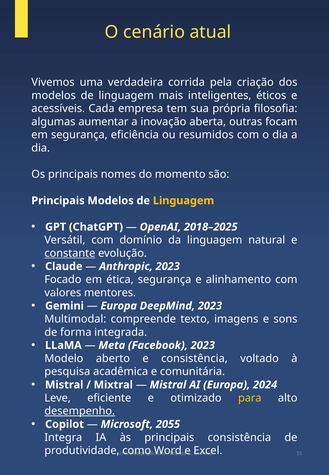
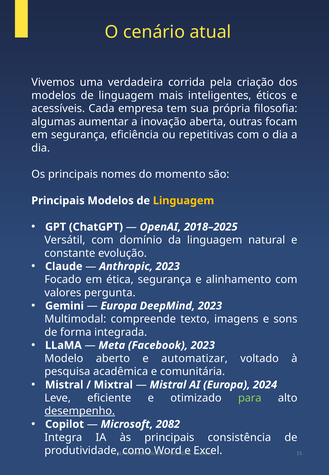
resumidos: resumidos -> repetitivas (206, 135)
constante underline: present -> none (70, 253)
mentores: mentores -> pergunta (110, 293)
e consistência: consistência -> automatizar (194, 359)
para colour: yellow -> light green (250, 398)
2055: 2055 -> 2082 (168, 424)
